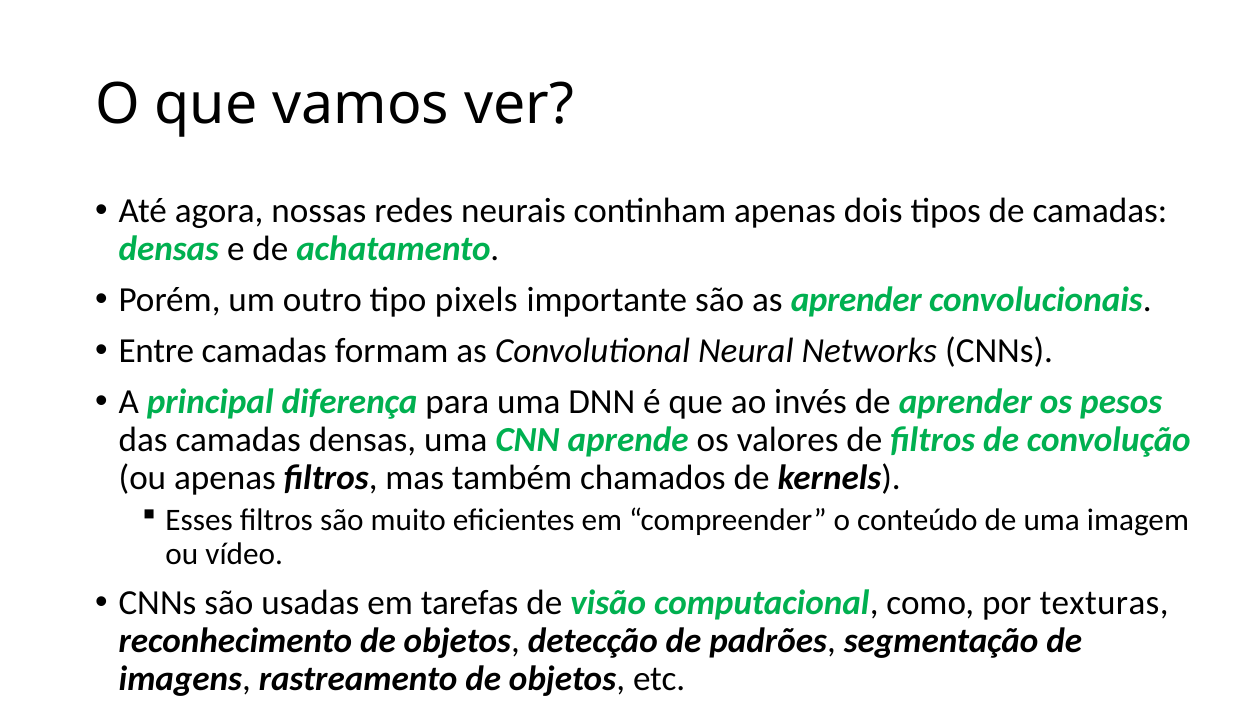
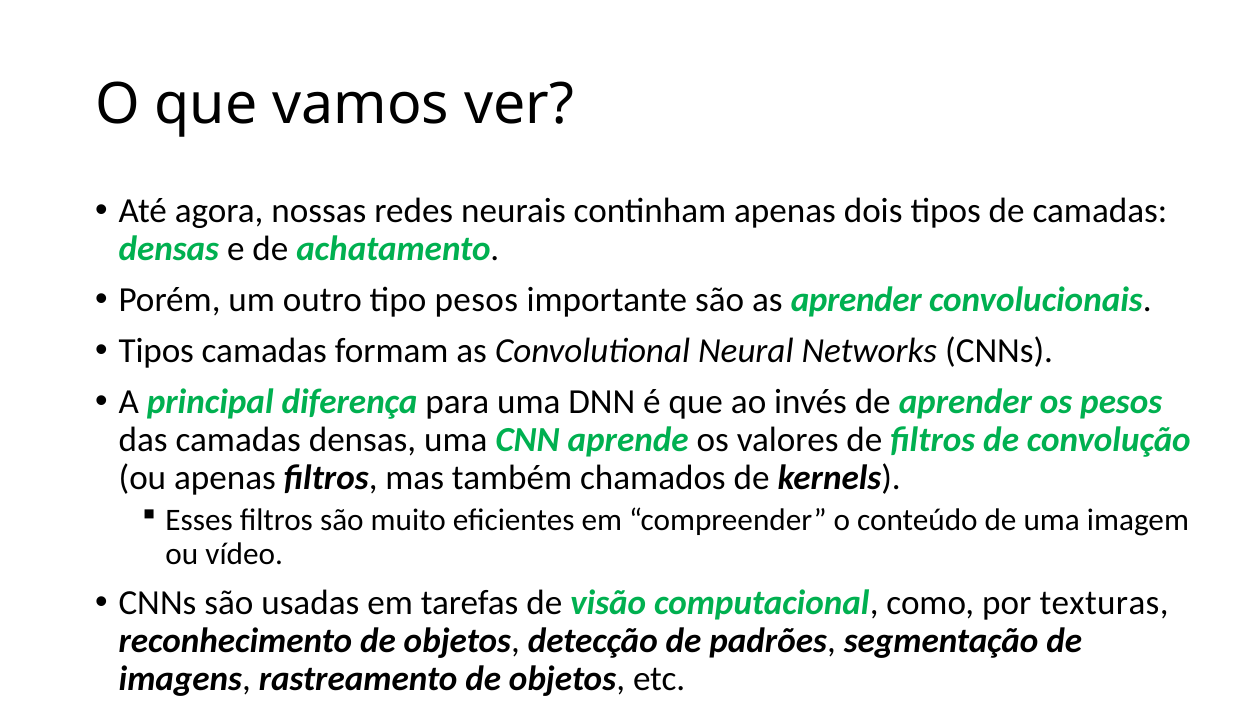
tipo pixels: pixels -> pesos (476, 299)
Entre: Entre -> Tipos (156, 350)
